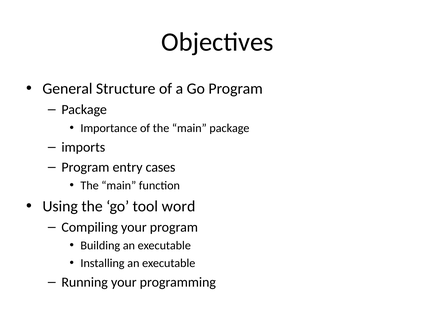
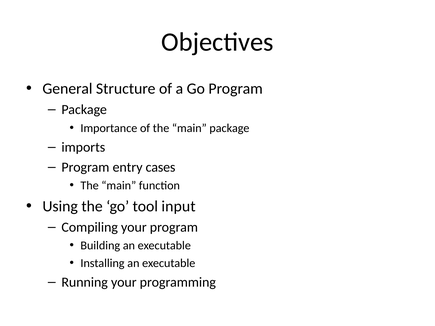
word: word -> input (179, 206)
